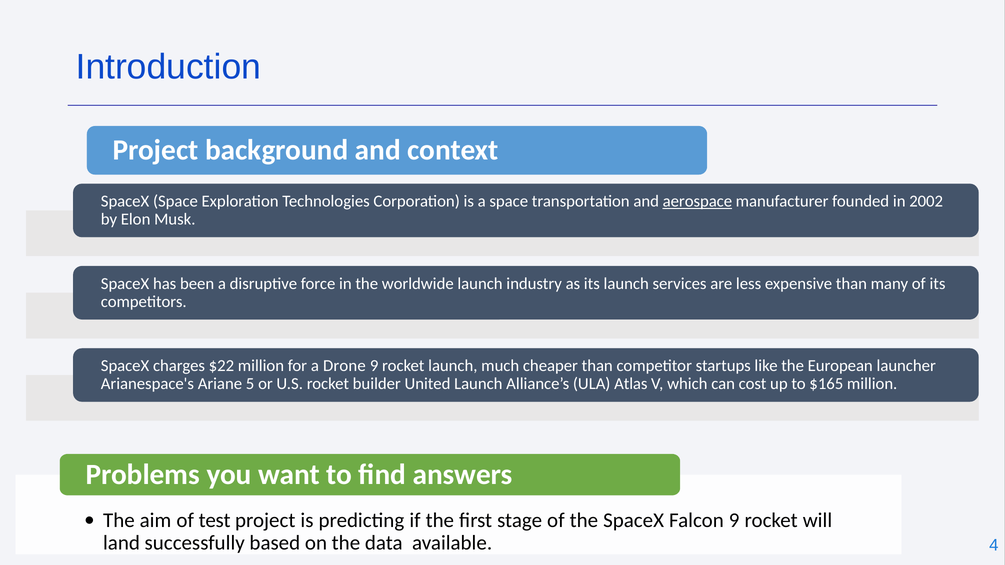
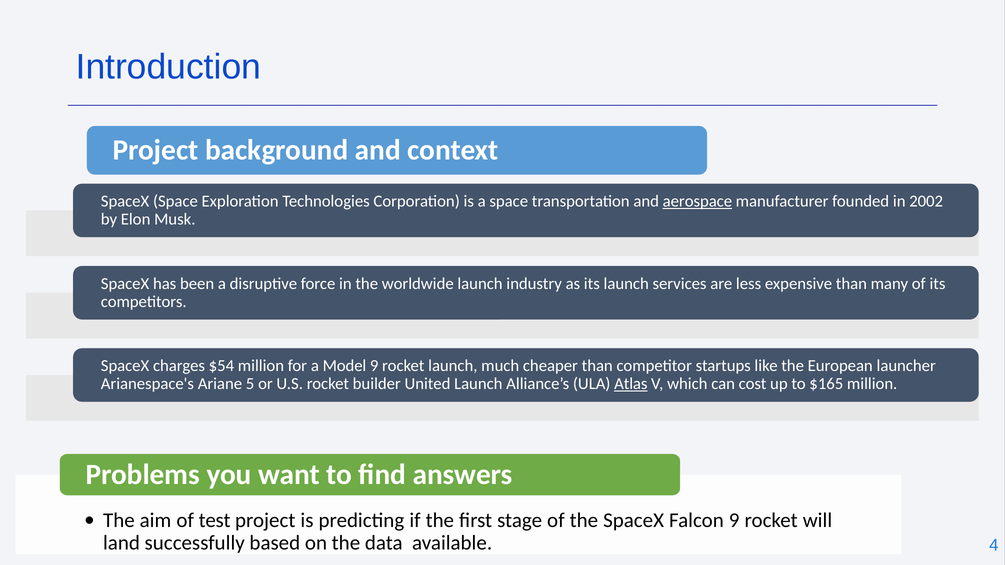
$22: $22 -> $54 (221, 366)
Drone: Drone -> Model (344, 366)
Atlas underline: none -> present (631, 384)
